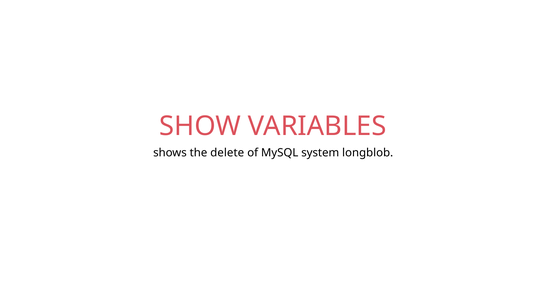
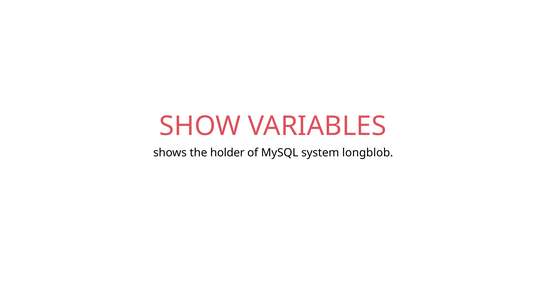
delete: delete -> holder (227, 153)
